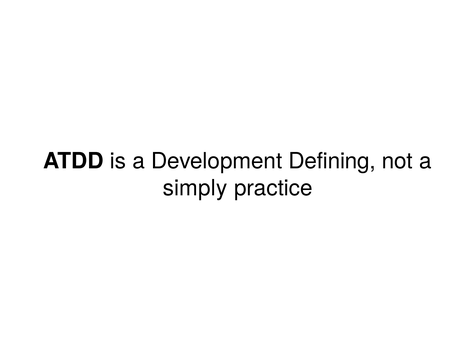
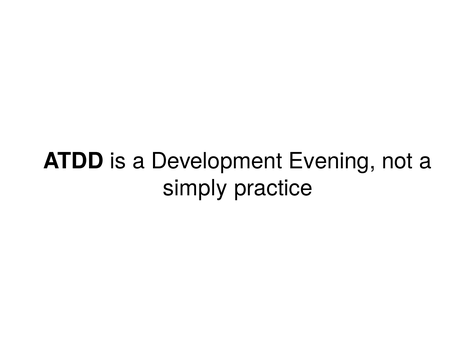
Defining: Defining -> Evening (332, 161)
